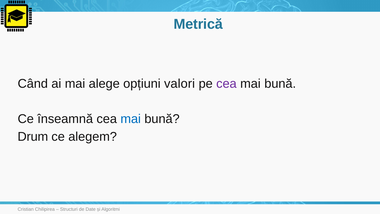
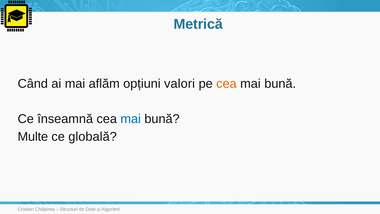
alege: alege -> aflăm (104, 83)
cea colour: purple -> orange (226, 83)
Drum: Drum -> Multe (33, 136)
alegem: alegem -> globală (93, 136)
